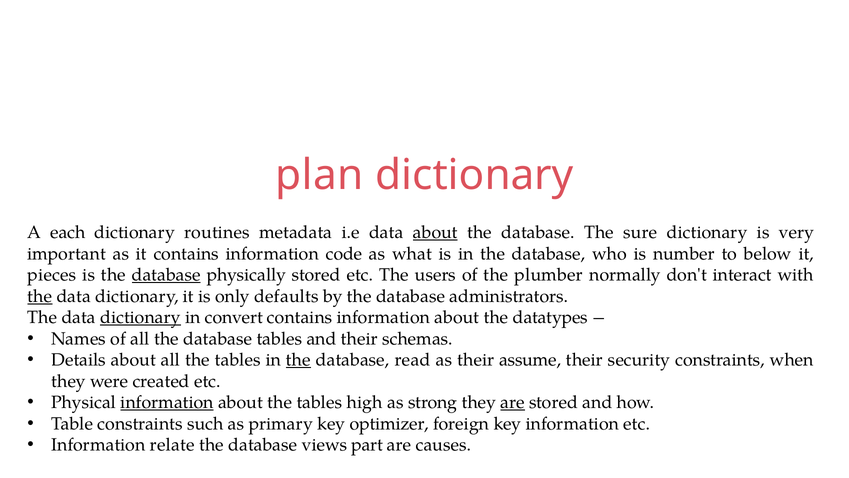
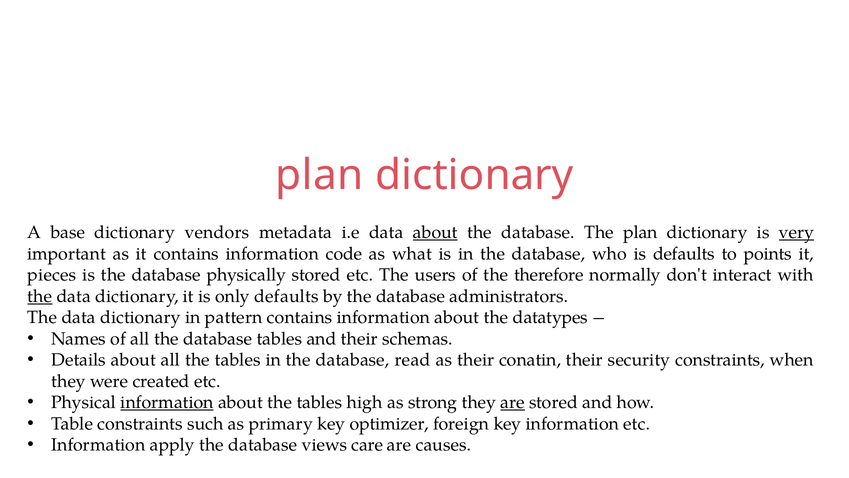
each: each -> base (68, 232)
routines: routines -> vendors (217, 232)
The sure: sure -> plan (640, 232)
very underline: none -> present (796, 232)
is number: number -> defaults (684, 253)
below: below -> points (768, 253)
database underline: present -> none (166, 275)
plumber: plumber -> therefore (549, 275)
dictionary underline: present -> none (140, 317)
convert: convert -> pattern (234, 317)
the underline: present -> none (298, 360)
assume: assume -> conatin (530, 360)
relate: relate -> apply (172, 445)
part: part -> care (367, 445)
